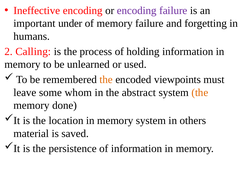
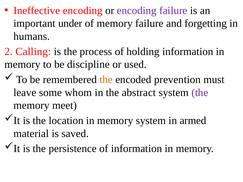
unlearned: unlearned -> discipline (88, 64)
viewpoints: viewpoints -> prevention (177, 80)
the colour: orange -> purple (200, 93)
done: done -> meet (65, 106)
others: others -> armed (193, 121)
